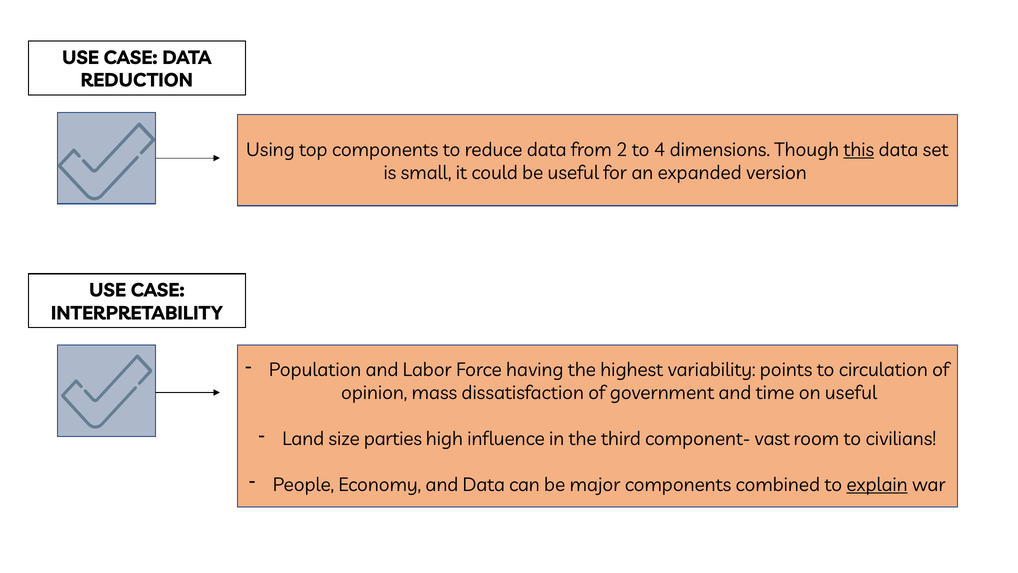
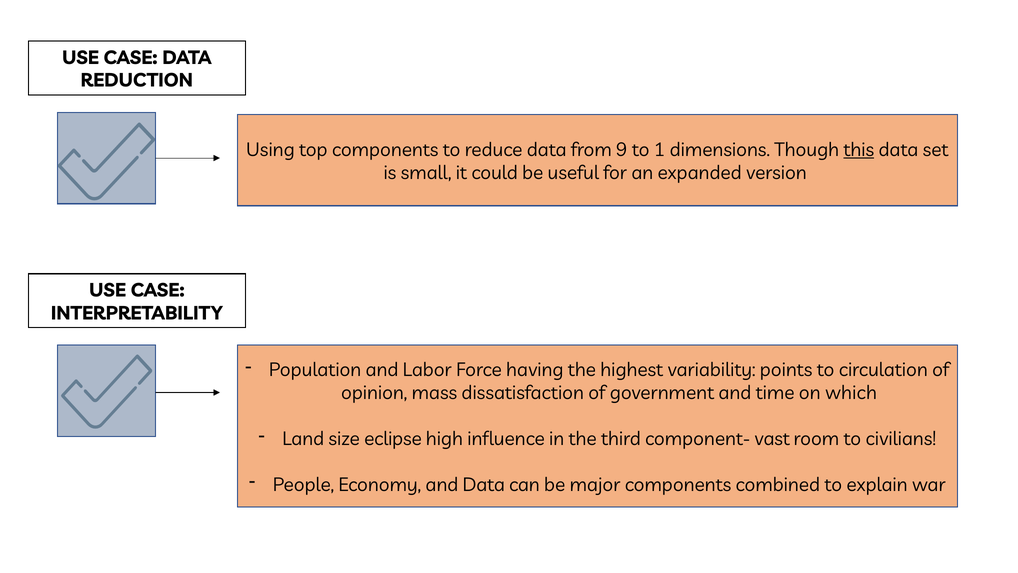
2: 2 -> 9 (622, 150)
4: 4 -> 1 (660, 150)
on useful: useful -> which (851, 393)
parties: parties -> eclipse (393, 439)
explain underline: present -> none (877, 484)
